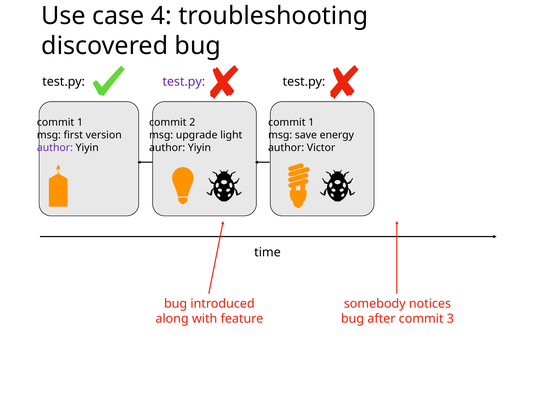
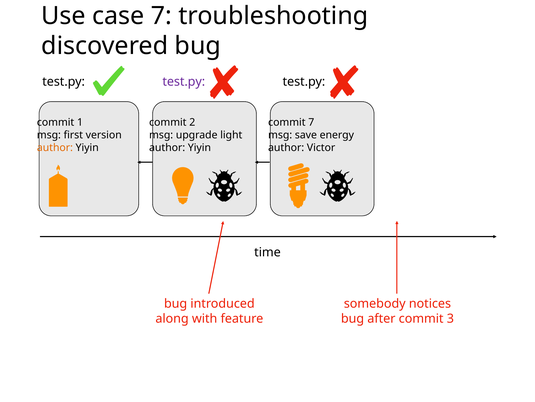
case 4: 4 -> 7 (161, 16)
1: 1 -> 7 (311, 122)
author colour: purple -> orange (55, 147)
